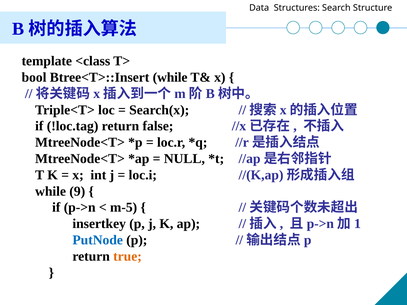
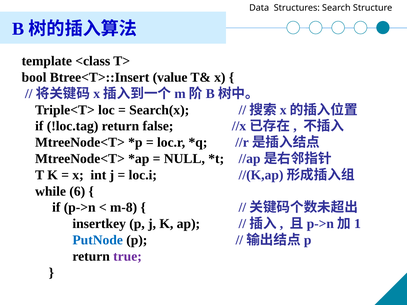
Btree<T>::Insert while: while -> value (170, 77)
9: 9 -> 6 (77, 191)
m-5: m-5 -> m-8 (124, 208)
true colour: orange -> purple (127, 257)
